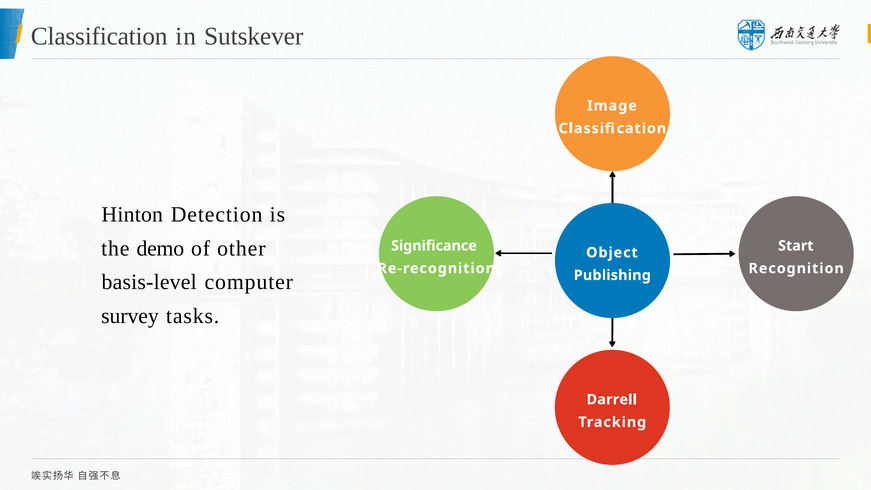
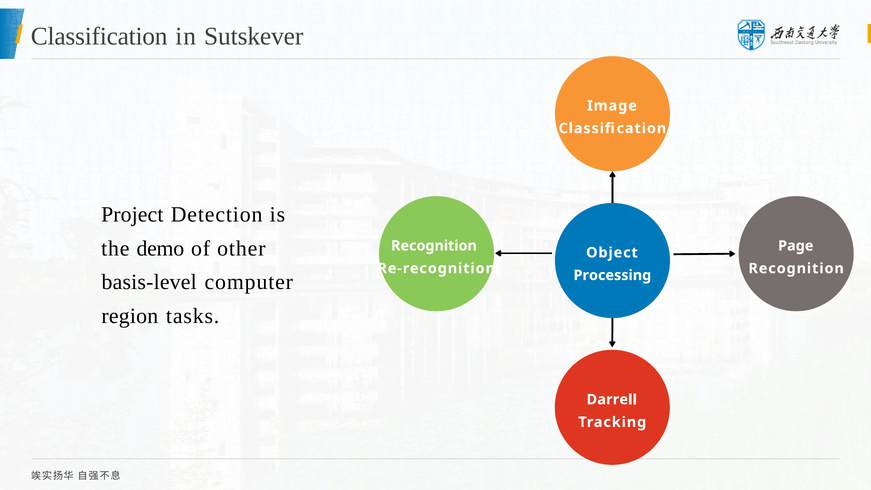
Hinton: Hinton -> Project (132, 214)
Significance: Significance -> Recognition (434, 246)
Start: Start -> Page (796, 246)
Publishing: Publishing -> Processing (612, 275)
survey: survey -> region (130, 316)
